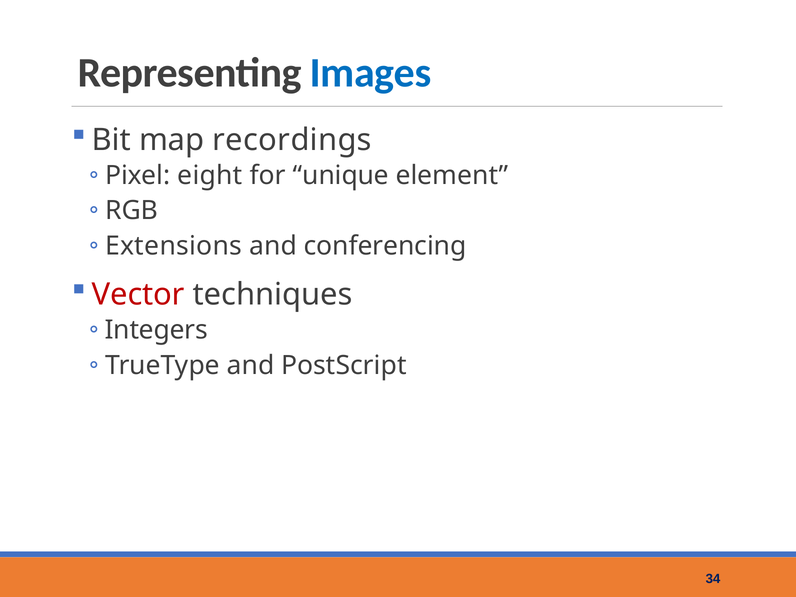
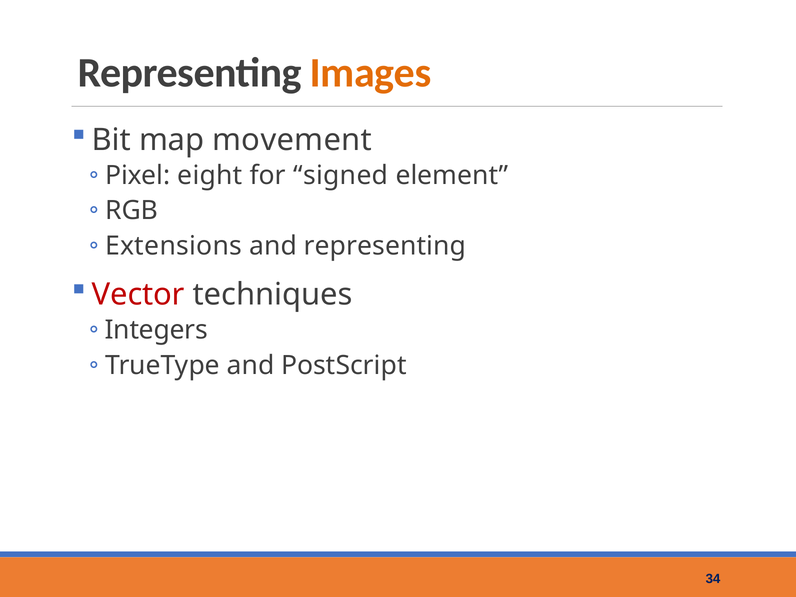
Images colour: blue -> orange (371, 73)
recordings: recordings -> movement (292, 140)
unique: unique -> signed (341, 175)
and conferencing: conferencing -> representing (385, 246)
